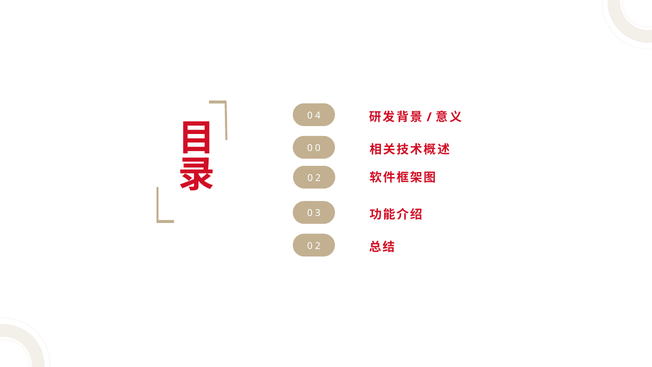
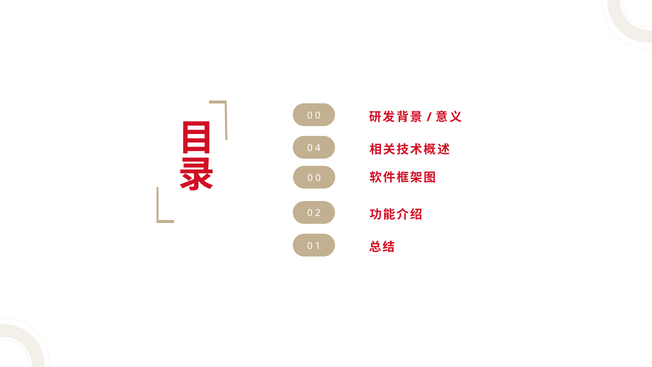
4: 4 -> 0 (318, 115)
0 0: 0 -> 4 (318, 148)
2: 2 -> 0 (318, 178)
3: 3 -> 2 (318, 213)
2: 2 -> 1 (318, 246)
